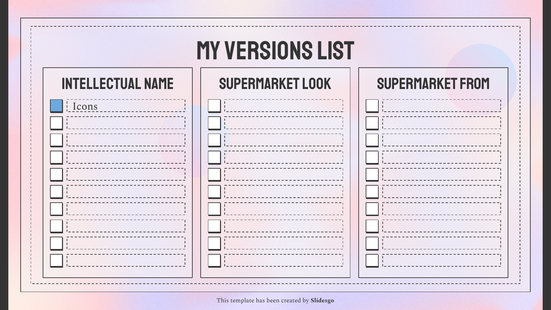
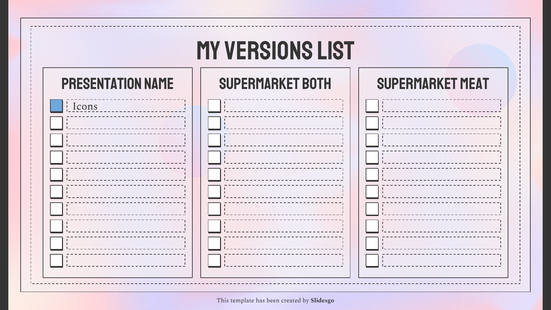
Intellectual: Intellectual -> Presentation (102, 84)
look: look -> both (317, 84)
from: from -> meat (475, 84)
